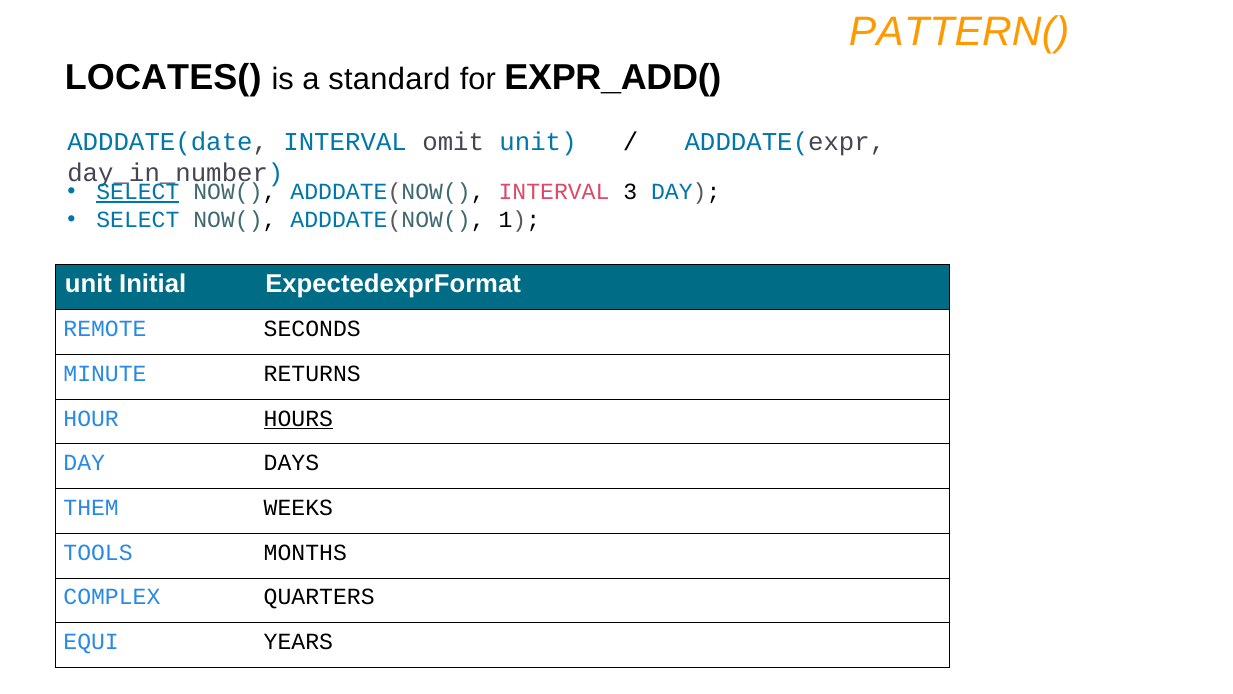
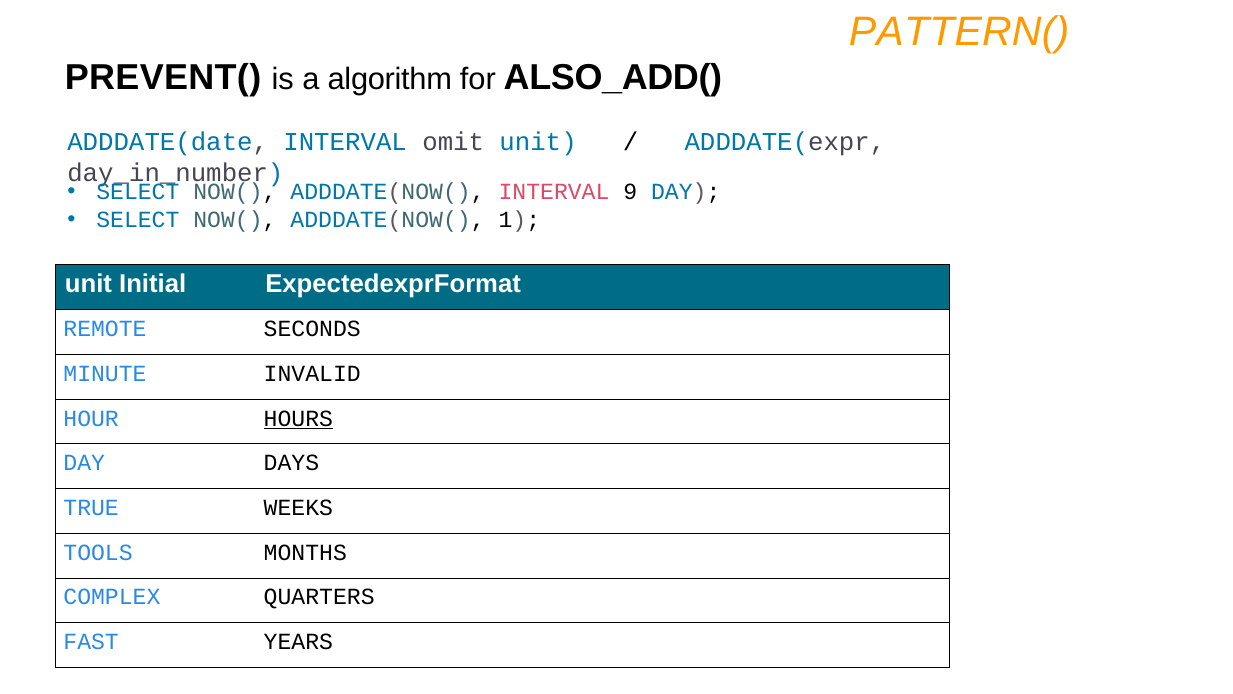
LOCATES(: LOCATES( -> PREVENT( (163, 77)
standard: standard -> algorithm (390, 79)
EXPR_ADD(: EXPR_ADD( -> ALSO_ADD( (613, 77)
SELECT underline: present -> none (138, 192)
3: 3 -> 9 (630, 192)
RETURNS: RETURNS -> INVALID (312, 373)
THEM: THEM -> TRUE (91, 508)
EQUI: EQUI -> FAST (91, 642)
